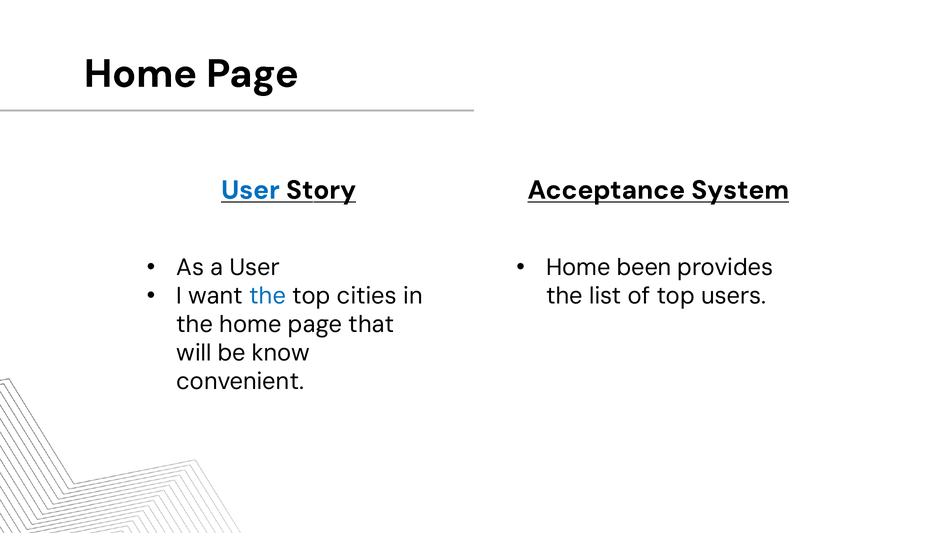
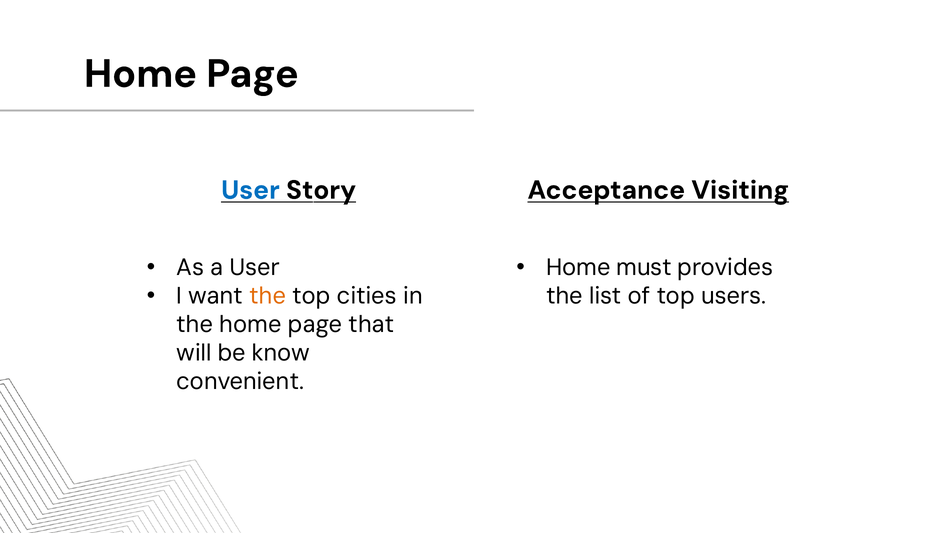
System: System -> Visiting (740, 190)
been: been -> must (644, 267)
the colour: blue -> orange (268, 296)
